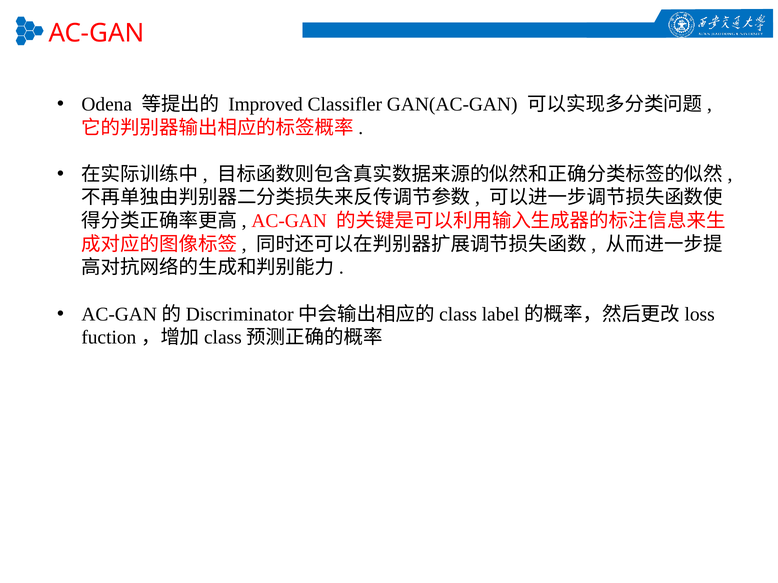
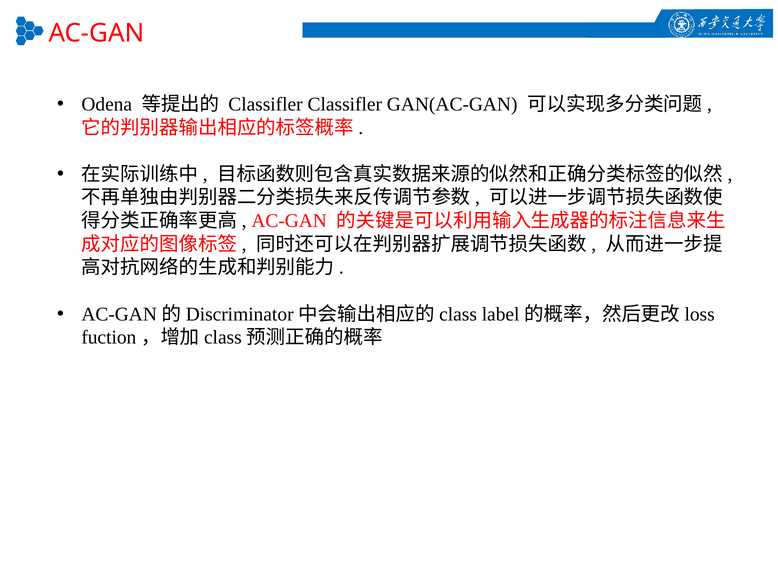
Improved: Improved -> Classifler (265, 104)
